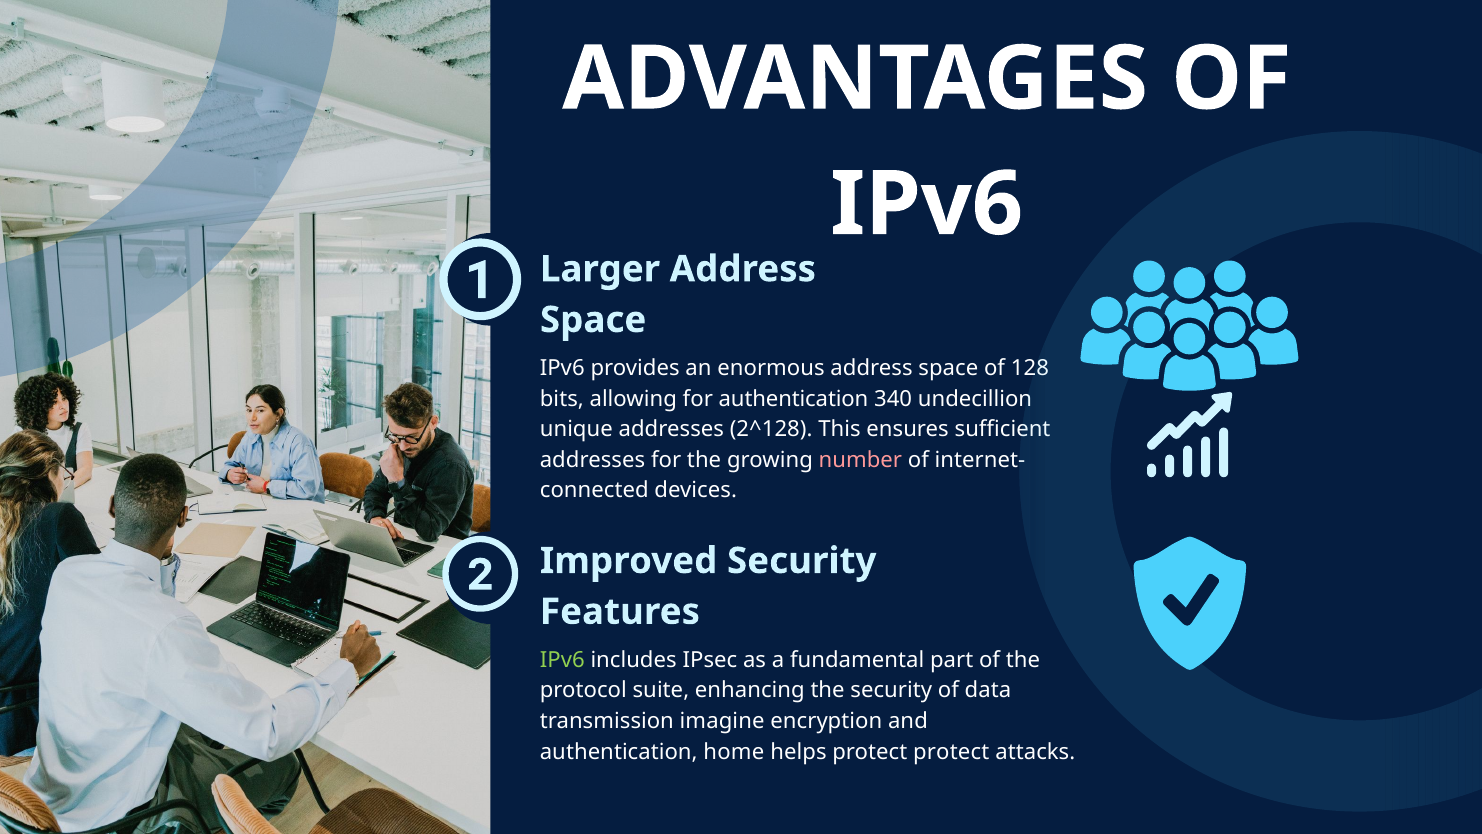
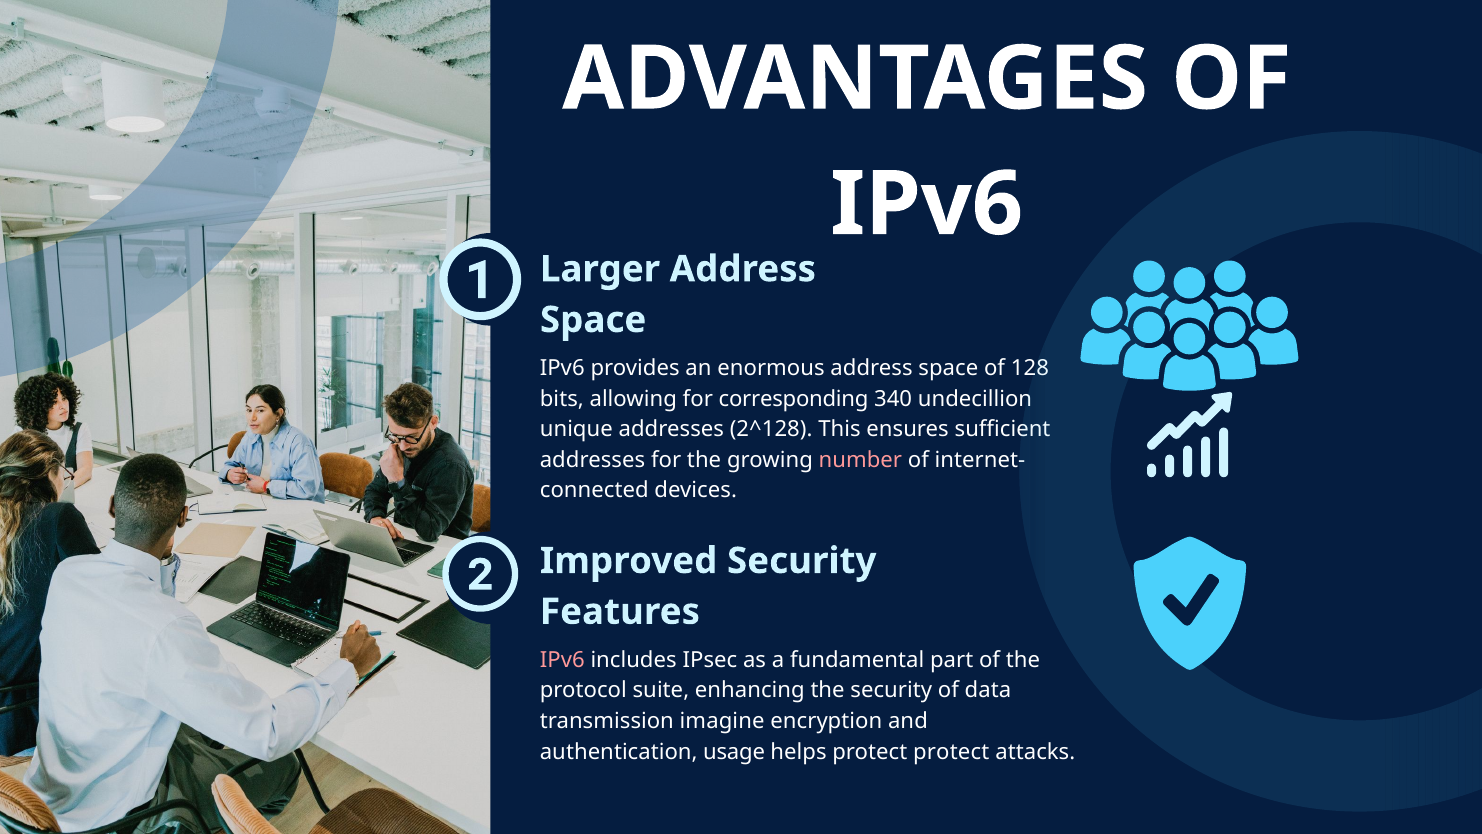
for authentication: authentication -> corresponding (794, 399)
IPv6 colour: light green -> pink (562, 660)
home: home -> usage (734, 752)
